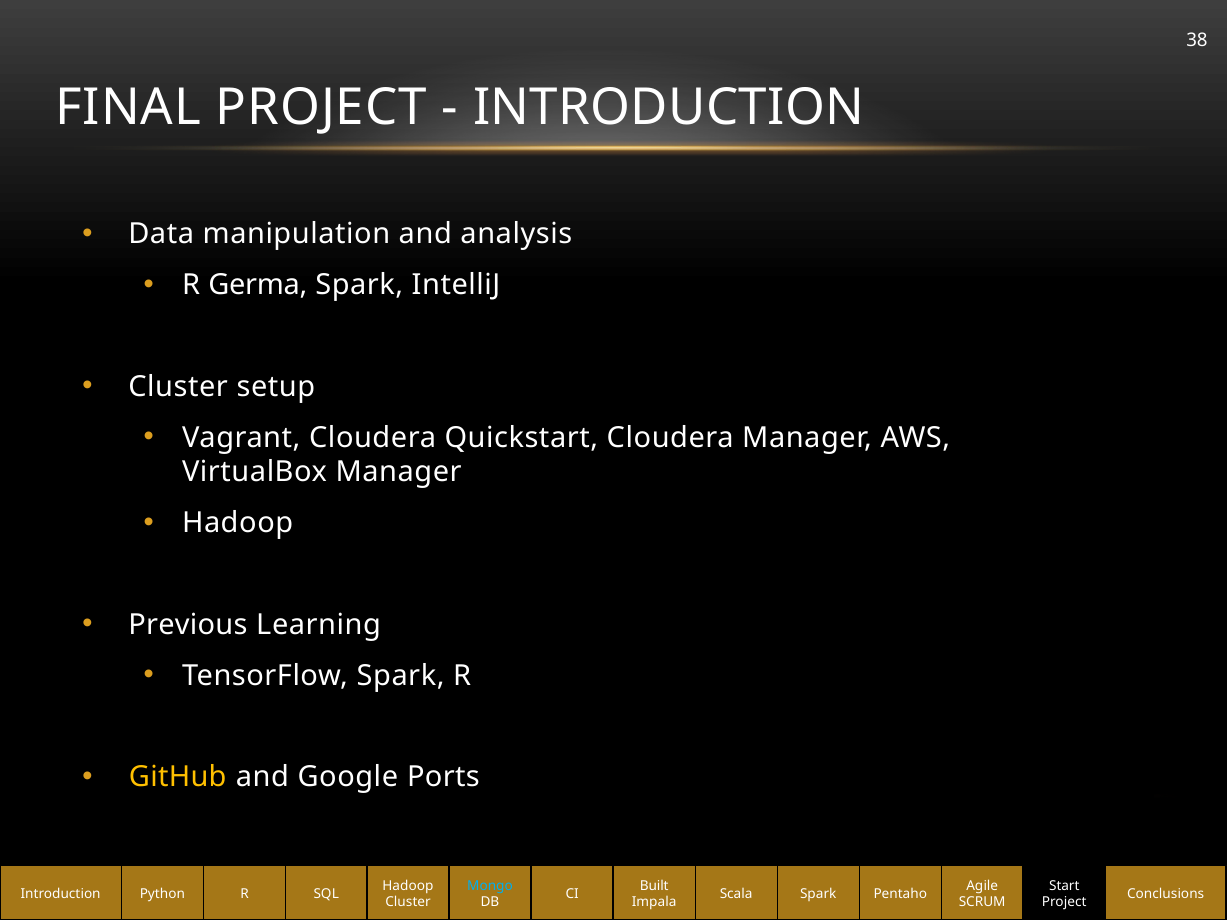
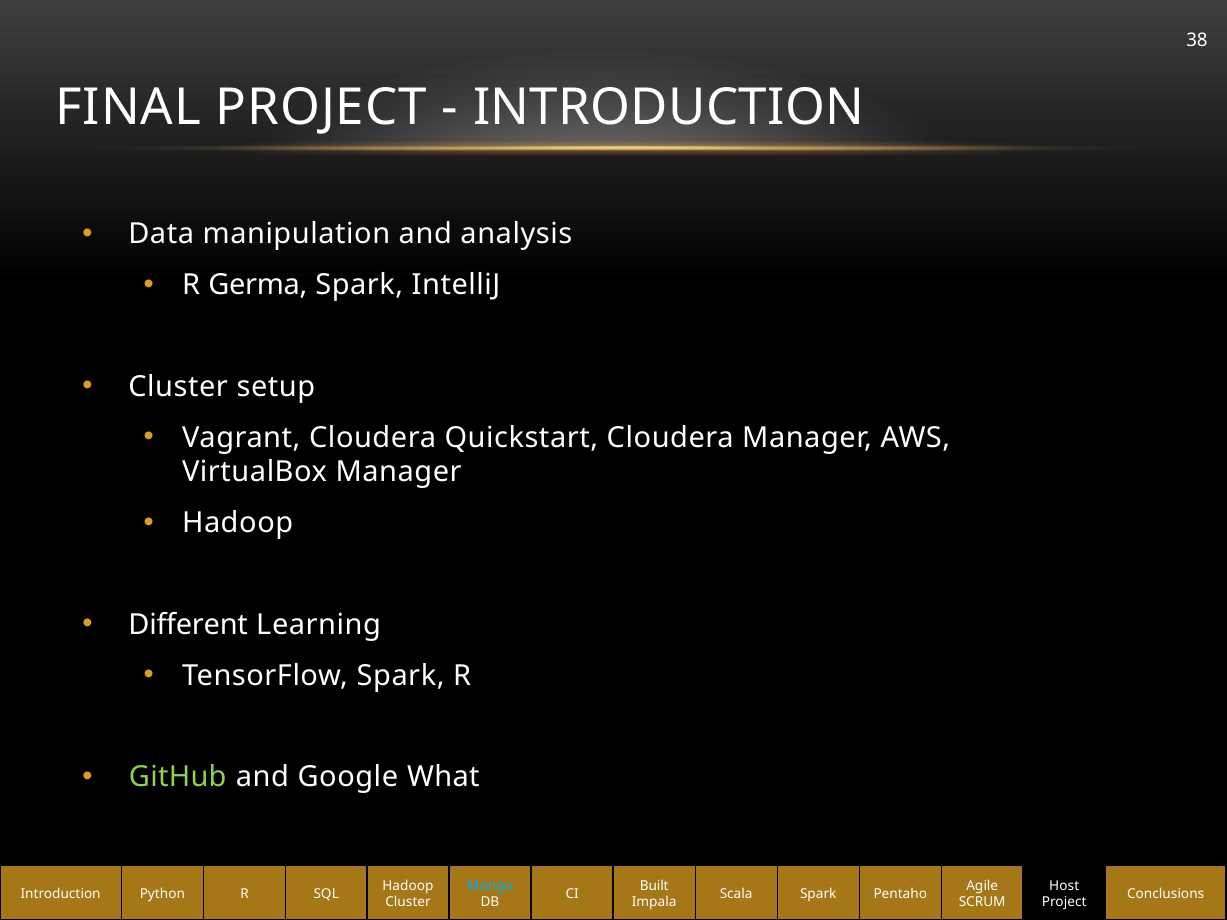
Previous: Previous -> Different (188, 625)
GitHub colour: yellow -> light green (178, 777)
Ports: Ports -> What (443, 777)
Start: Start -> Host (1064, 886)
